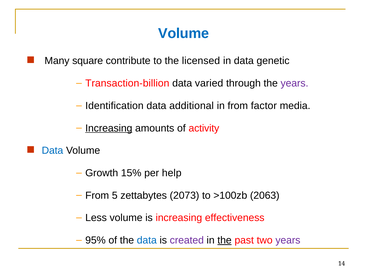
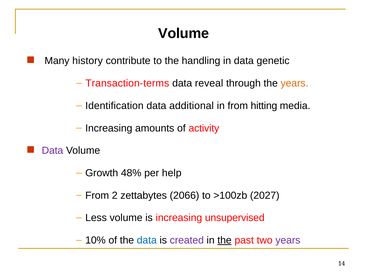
Volume colour: blue -> black (184, 33)
square: square -> history (88, 61)
licensed: licensed -> handling (201, 61)
Transaction-billion: Transaction-billion -> Transaction-terms (127, 83)
varied: varied -> reveal (209, 83)
years colour: purple -> orange (294, 83)
factor: factor -> hitting (264, 105)
Increasing underline: present -> none (109, 128)
Data colour: blue -> purple (52, 150)
15%: 15% -> 48% (131, 173)
5: 5 -> 2 (115, 195)
2073: 2073 -> 2066 (185, 195)
2063: 2063 -> 2027 (265, 195)
effectiveness: effectiveness -> unsupervised (235, 217)
95%: 95% -> 10% (95, 240)
